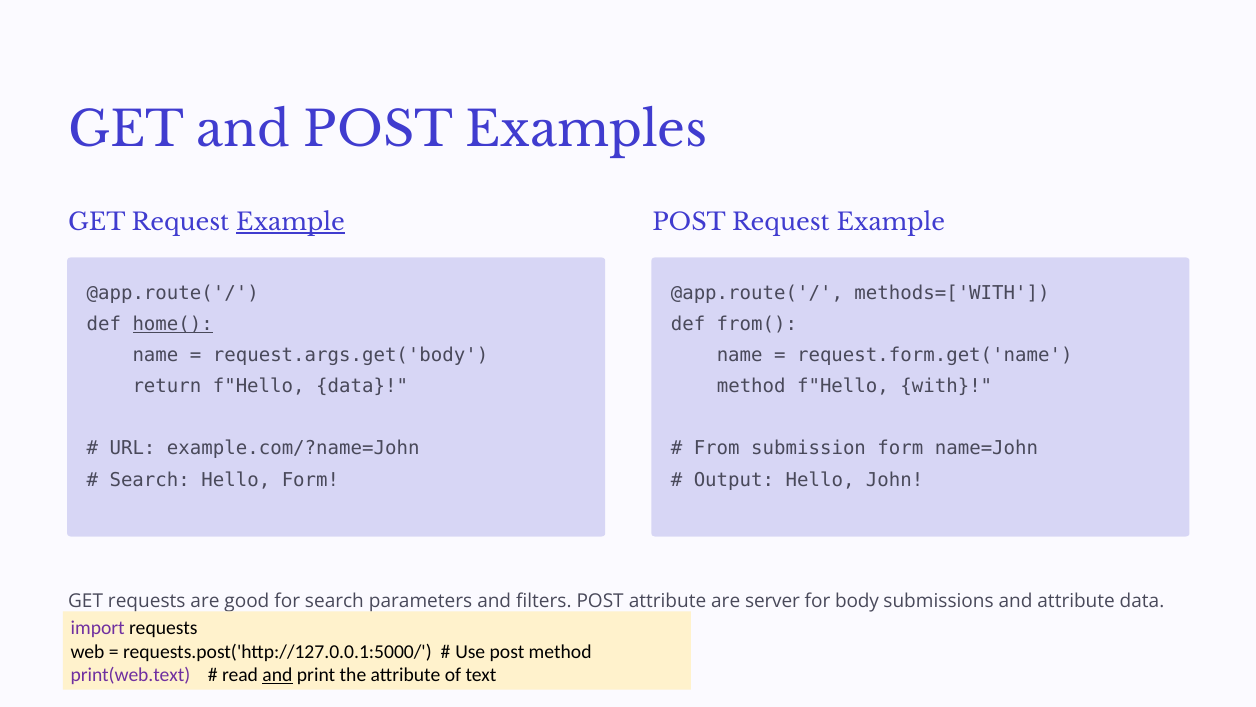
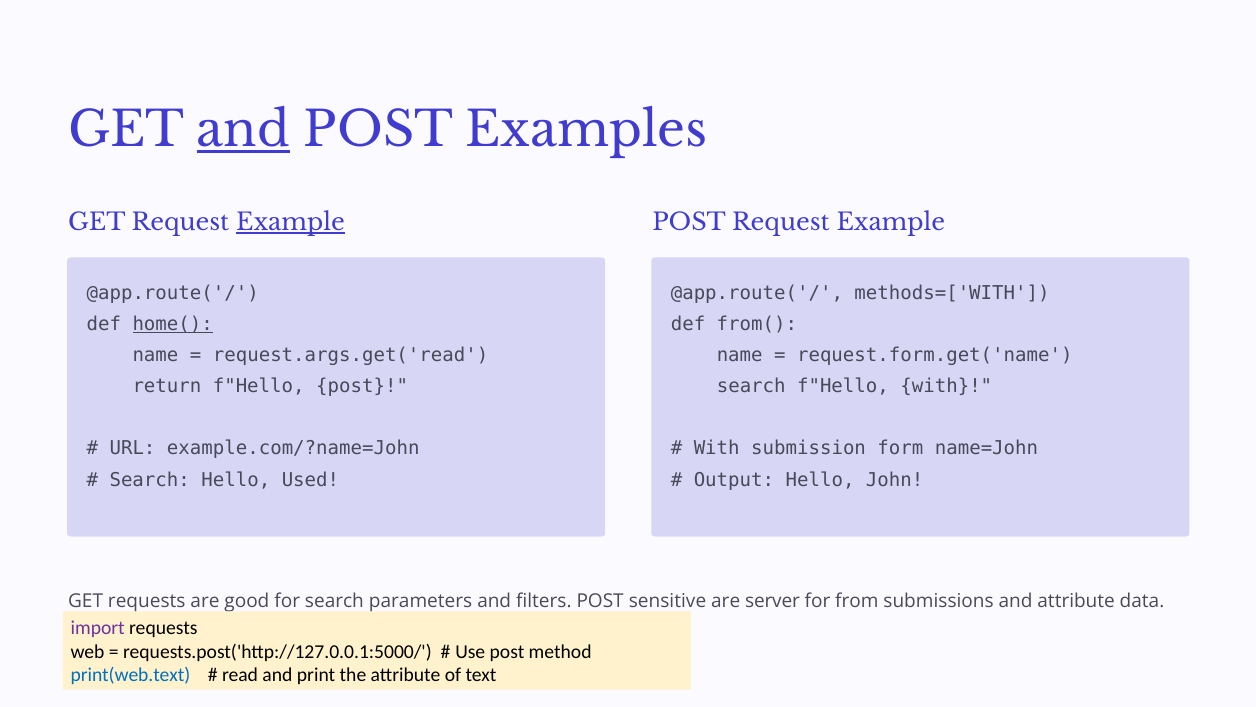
and underline: none -> present (243, 130)
request.args.get('body: request.args.get('body -> request.args.get('read (351, 355)
f"Hello data: data -> post (362, 386)
method: method -> search (751, 386)
From: From -> With (717, 448)
Hello Form: Form -> Used (310, 479)
attribute: attribute -> sensitive (667, 601)
body: body -> from (857, 601)
print(web.text colour: purple -> blue (130, 675)
and underline: present -> none (277, 675)
